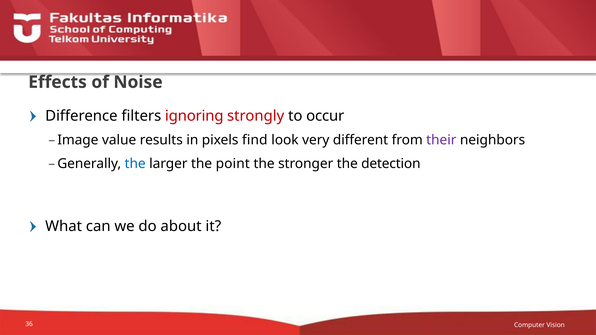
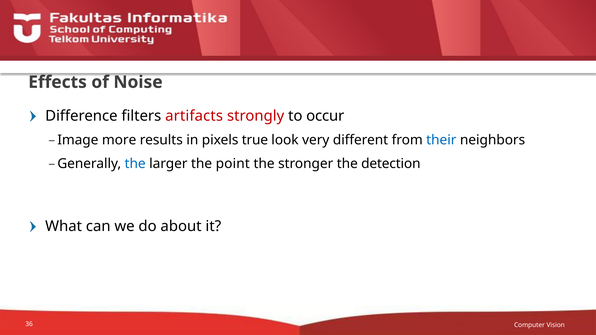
ignoring: ignoring -> artifacts (194, 116)
value: value -> more (119, 140)
find: find -> true (255, 140)
their colour: purple -> blue (441, 140)
